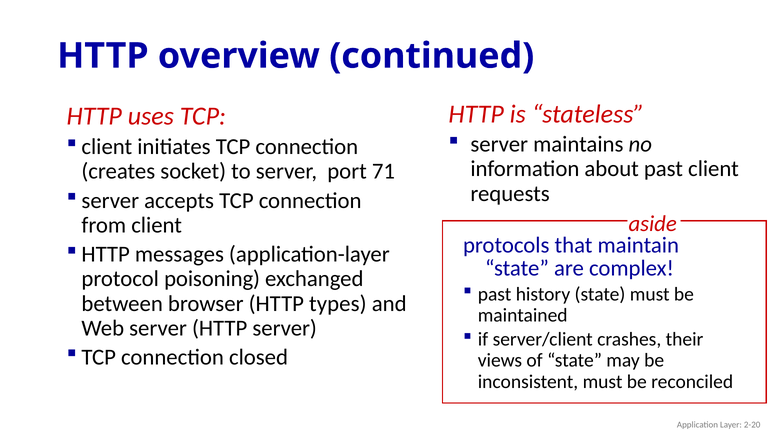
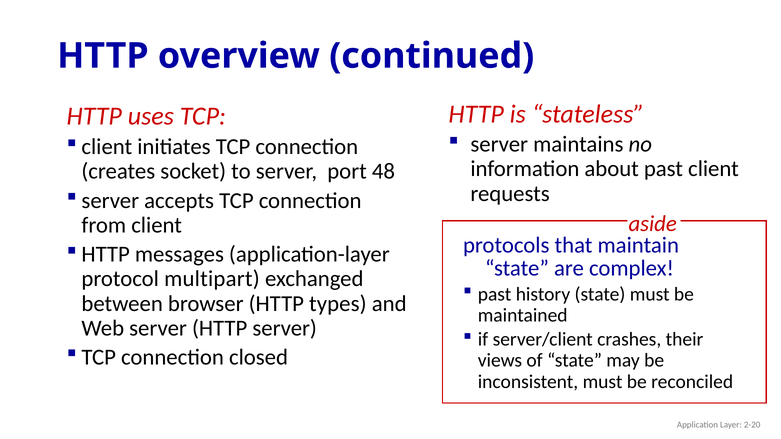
71: 71 -> 48 (383, 172)
poisoning: poisoning -> multipart (212, 279)
